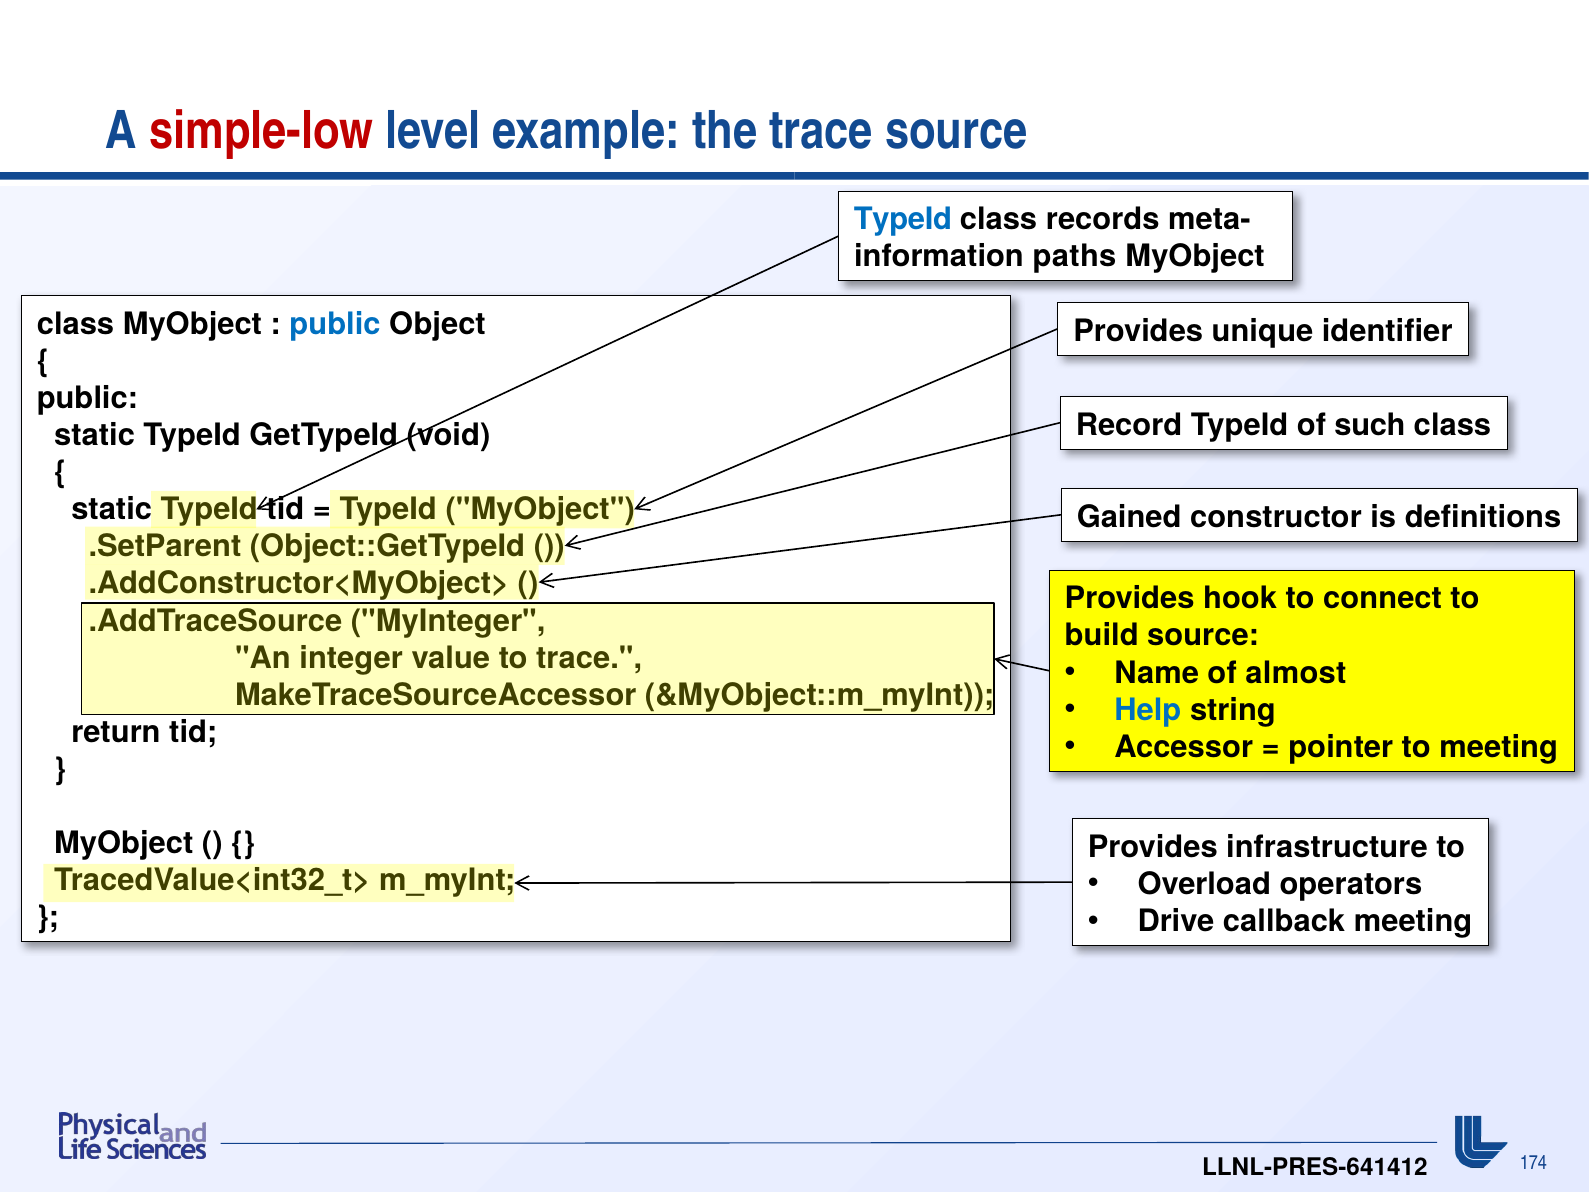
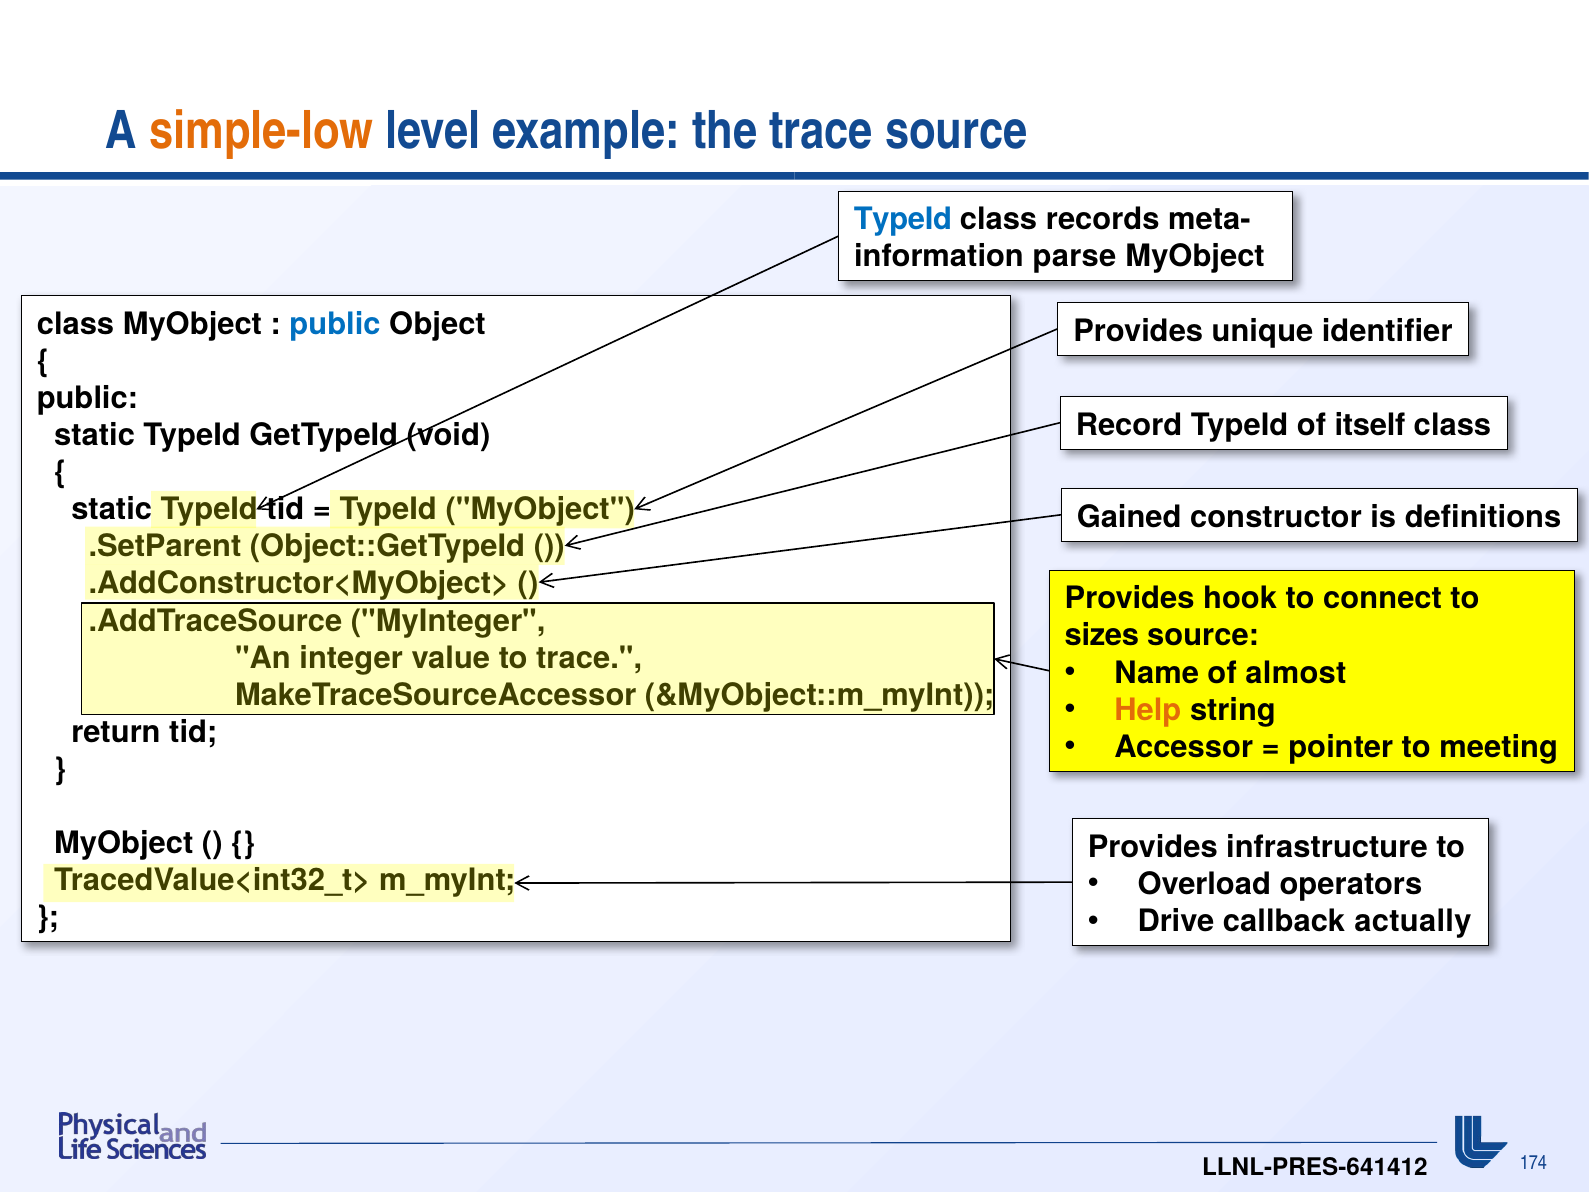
simple-low colour: red -> orange (261, 131)
paths: paths -> parse (1075, 257)
such: such -> itself (1370, 425)
build: build -> sizes (1102, 636)
Help colour: blue -> orange (1148, 710)
callback meeting: meeting -> actually (1413, 921)
